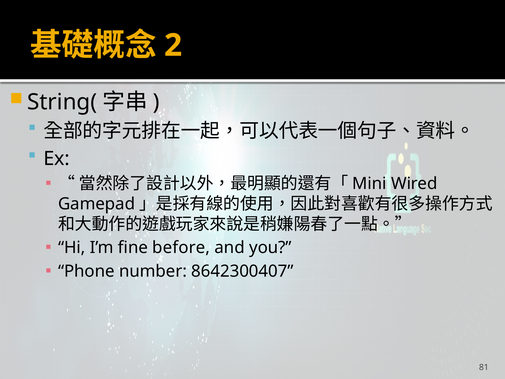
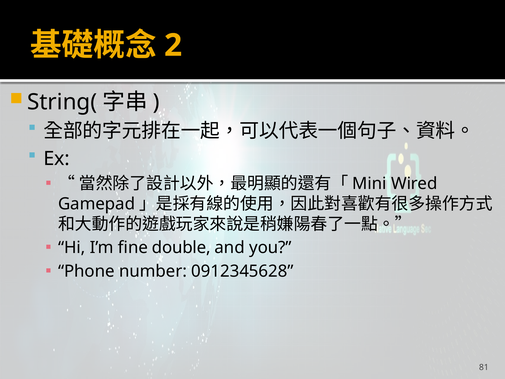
before: before -> double (181, 248)
8642300407: 8642300407 -> 0912345628 (242, 271)
